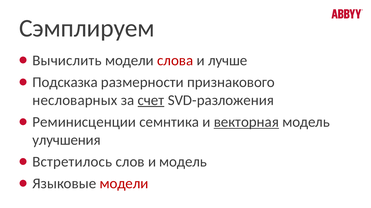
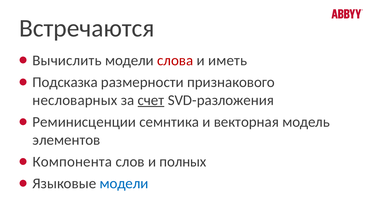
Сэмплируем: Сэмплируем -> Встречаются (87, 28)
лучше: лучше -> иметь (228, 61)
векторная underline: present -> none (246, 122)
улучшения: улучшения -> элементов (66, 140)
Встретилось: Встретилось -> Компонента (72, 162)
и модель: модель -> полных (183, 162)
модели colour: red -> blue (124, 184)
